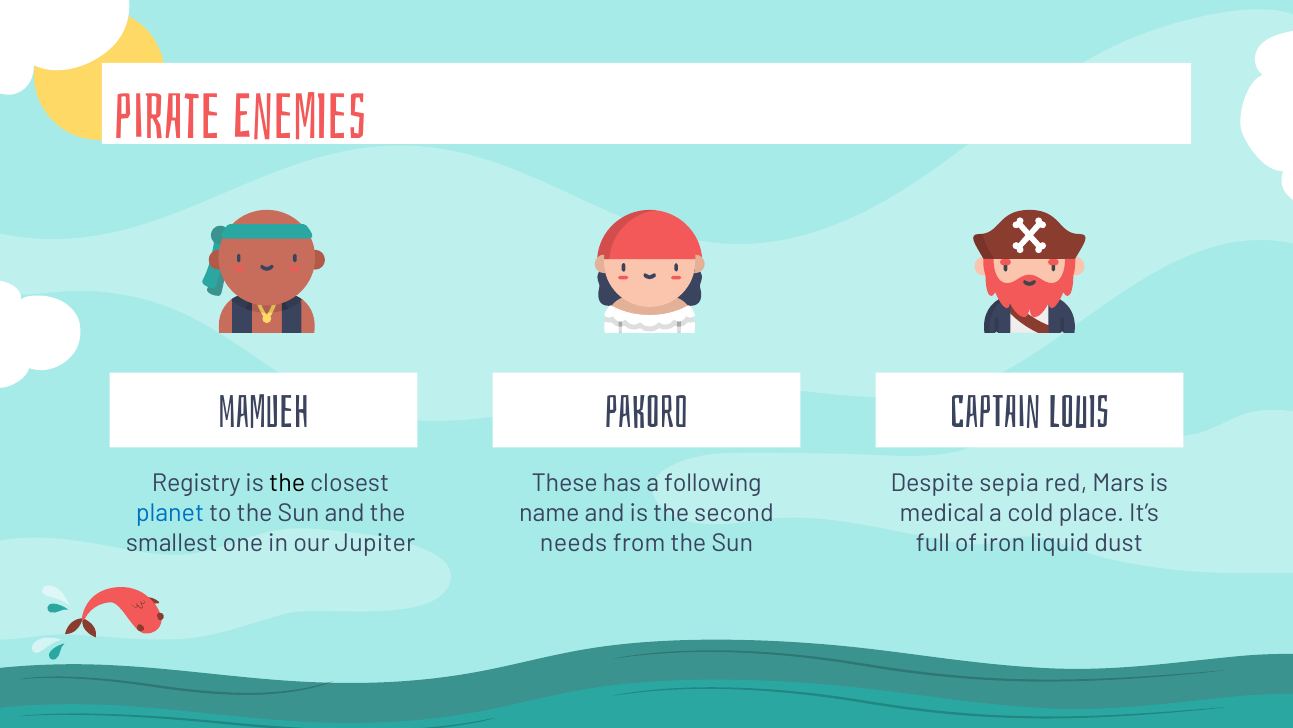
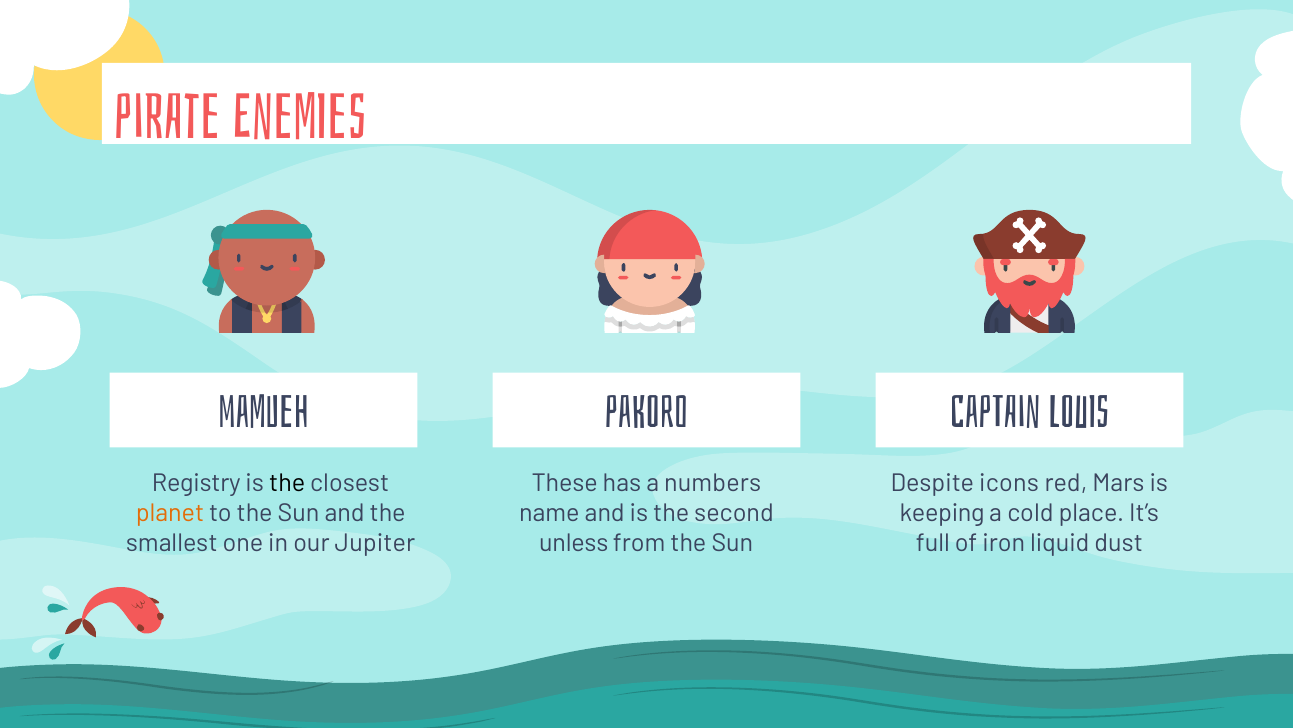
following: following -> numbers (713, 483)
sepia: sepia -> icons (1009, 483)
planet colour: blue -> orange (170, 513)
medical: medical -> keeping (942, 513)
needs: needs -> unless (574, 543)
